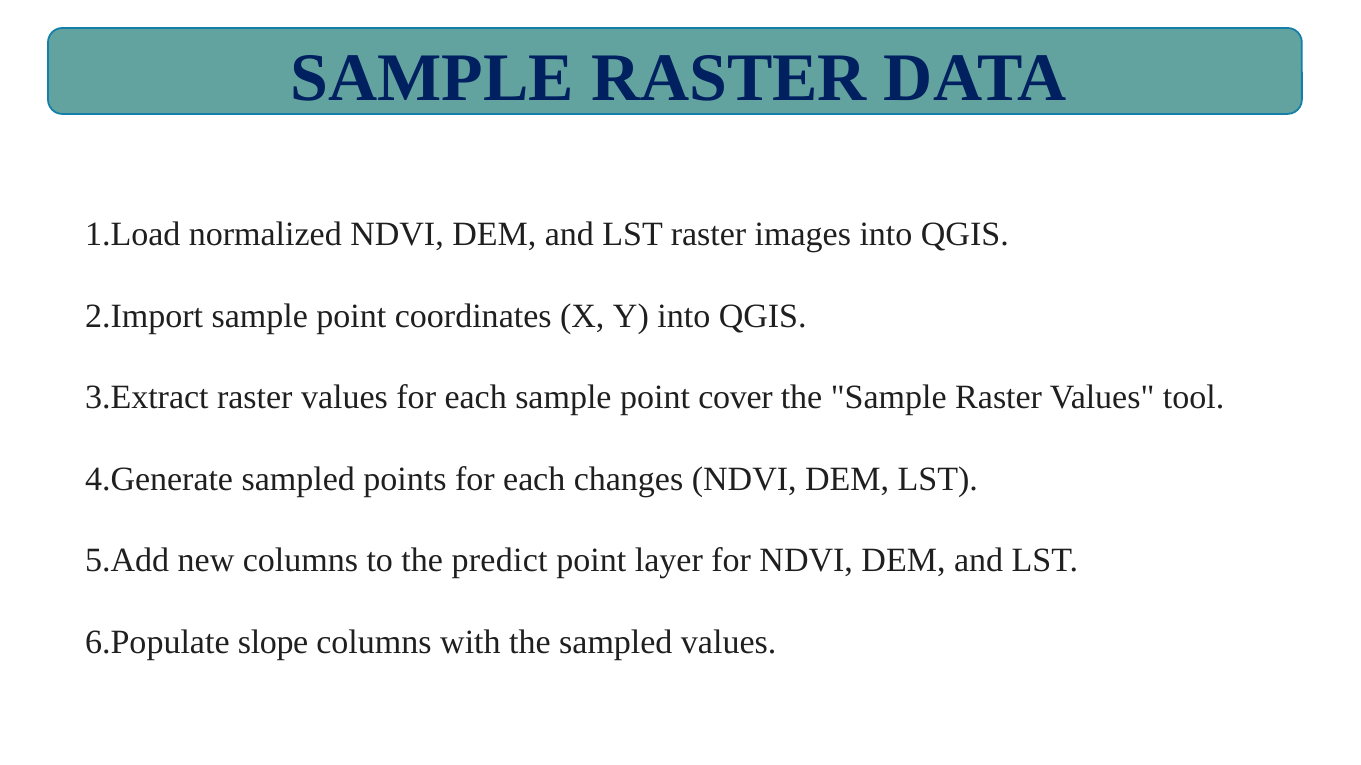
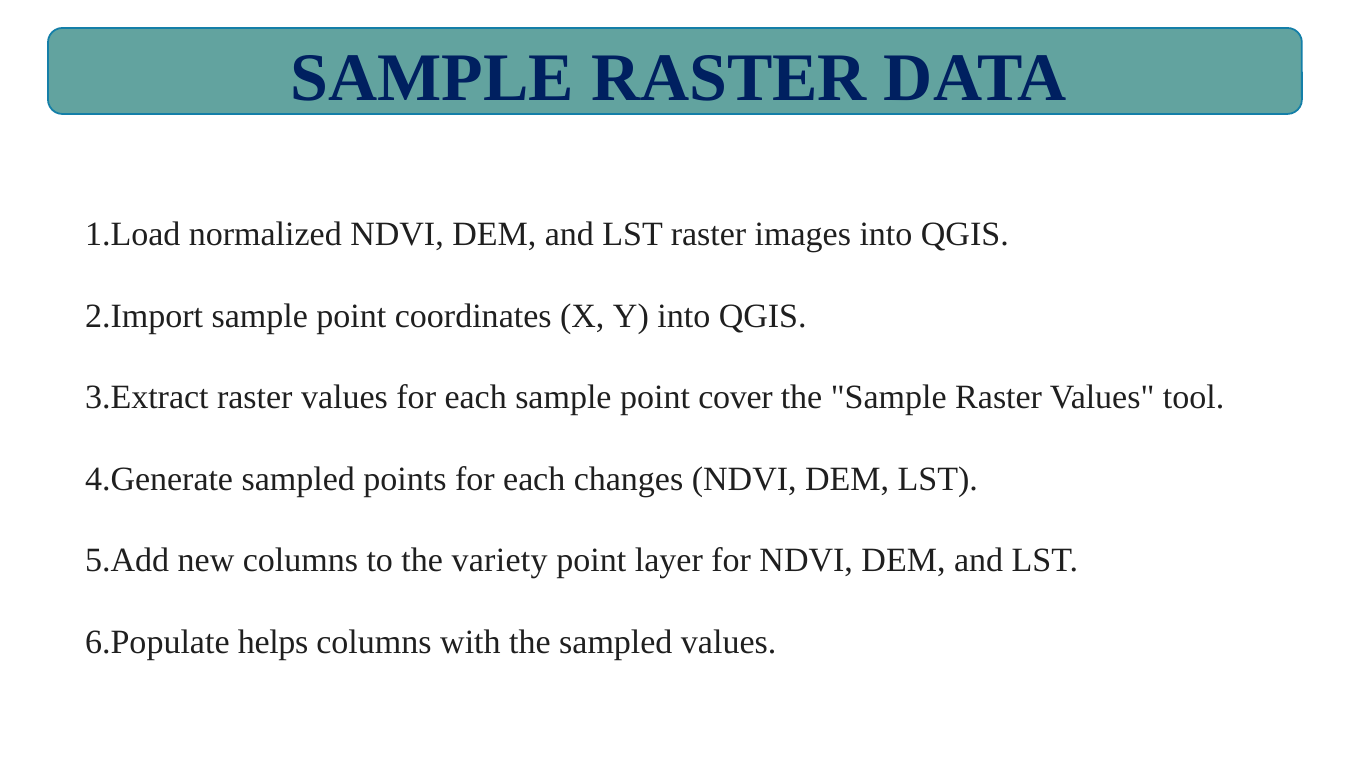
predict: predict -> variety (500, 561)
slope: slope -> helps (273, 643)
